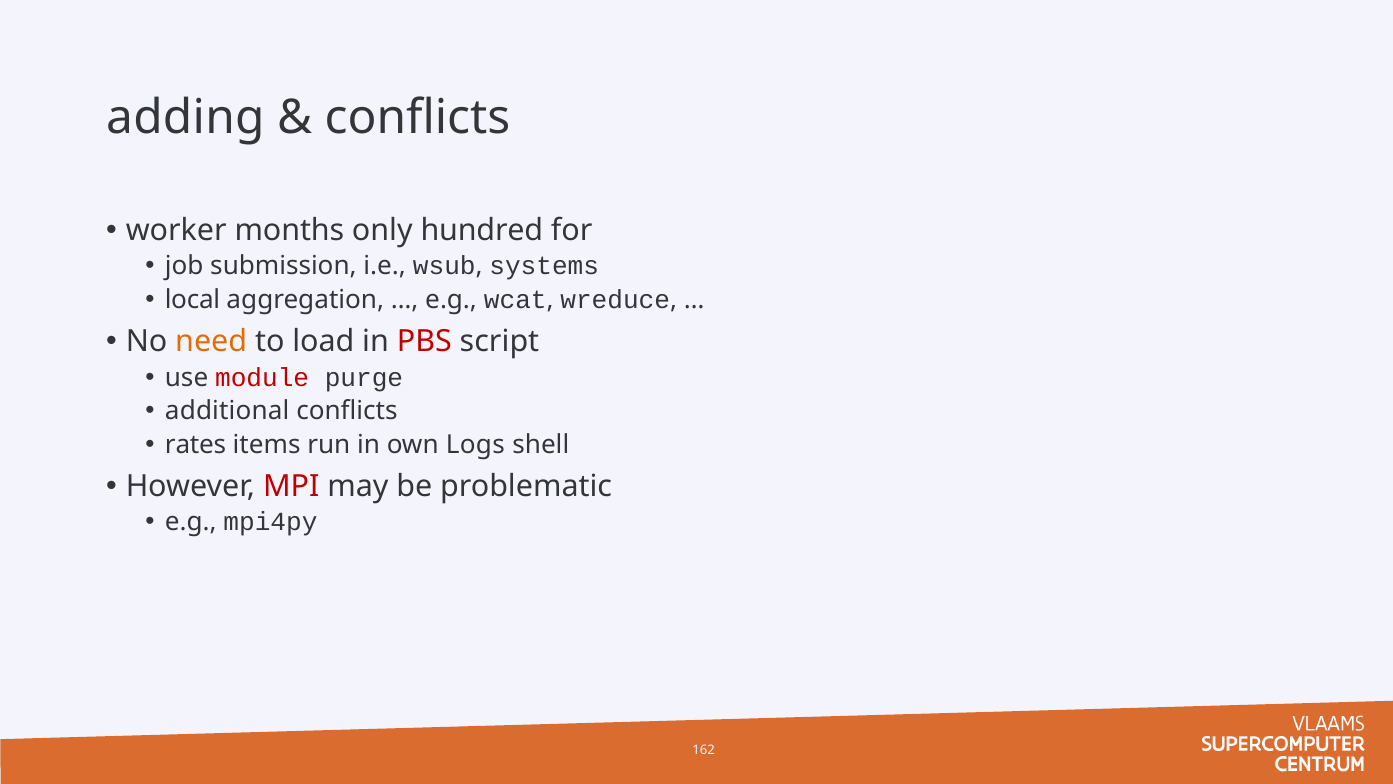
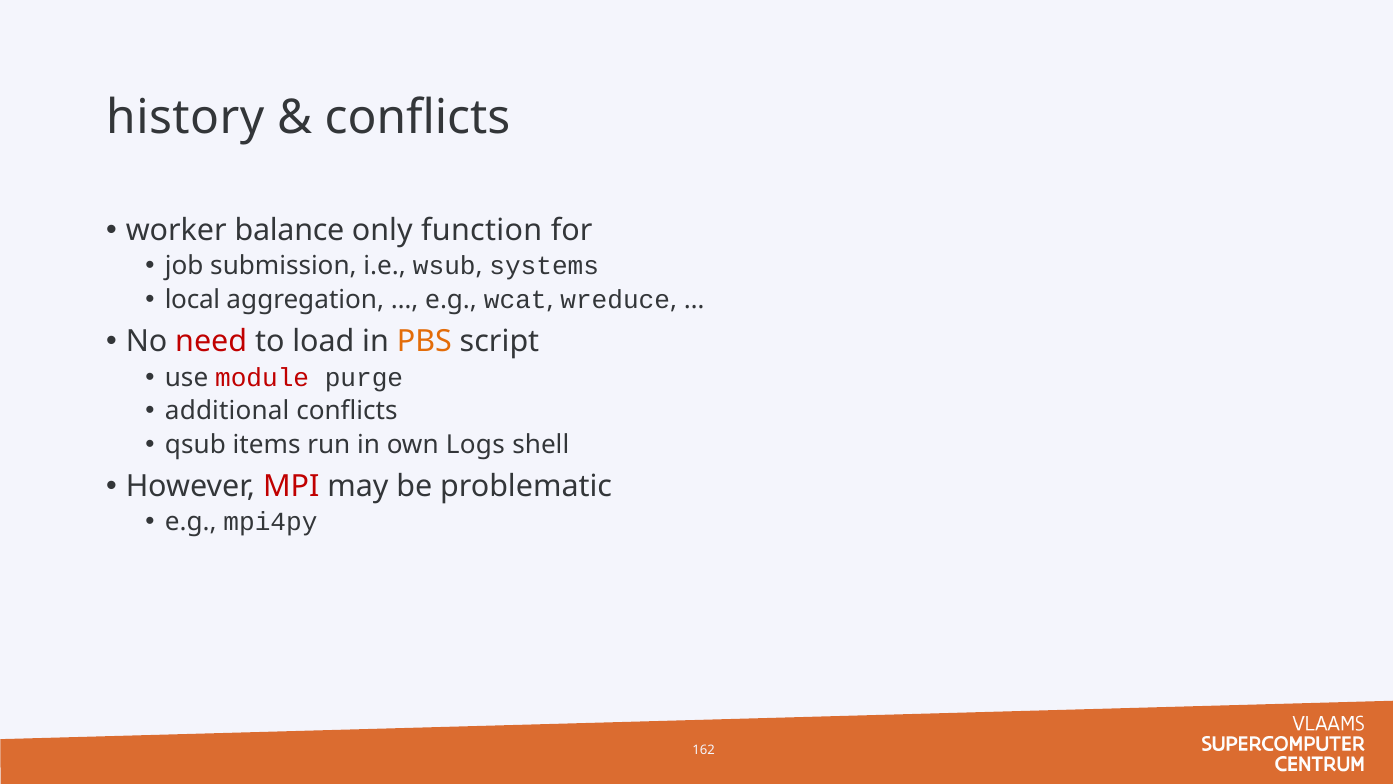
adding: adding -> history (185, 117)
months: months -> balance (289, 230)
hundred: hundred -> function (482, 230)
need colour: orange -> red (211, 341)
PBS colour: red -> orange (424, 341)
rates: rates -> qsub (195, 444)
